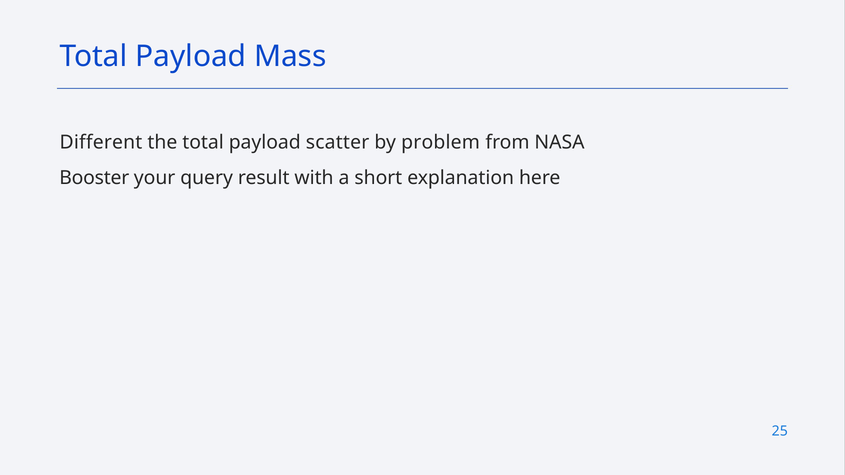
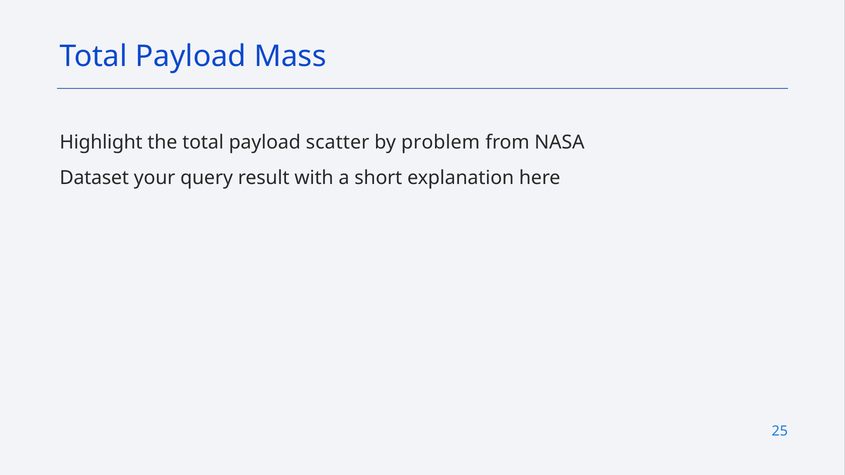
Different: Different -> Highlight (101, 143)
Booster: Booster -> Dataset (94, 178)
